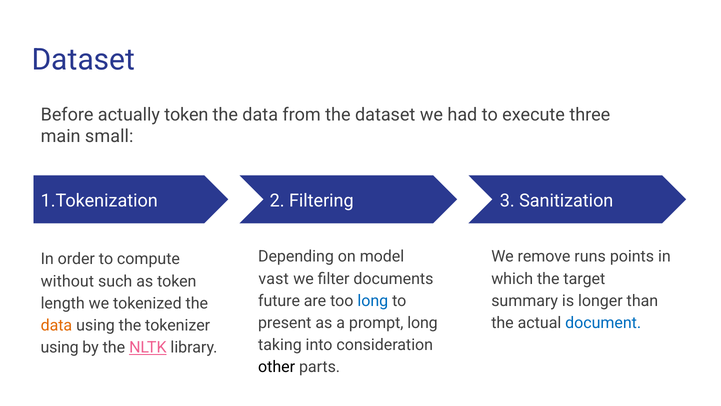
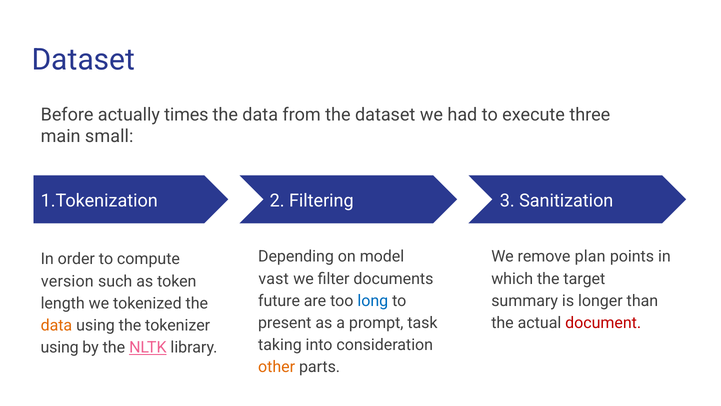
actually token: token -> times (186, 114)
runs: runs -> plan (590, 256)
without: without -> version (67, 281)
prompt long: long -> task (422, 323)
document colour: blue -> red (603, 323)
other colour: black -> orange (277, 367)
